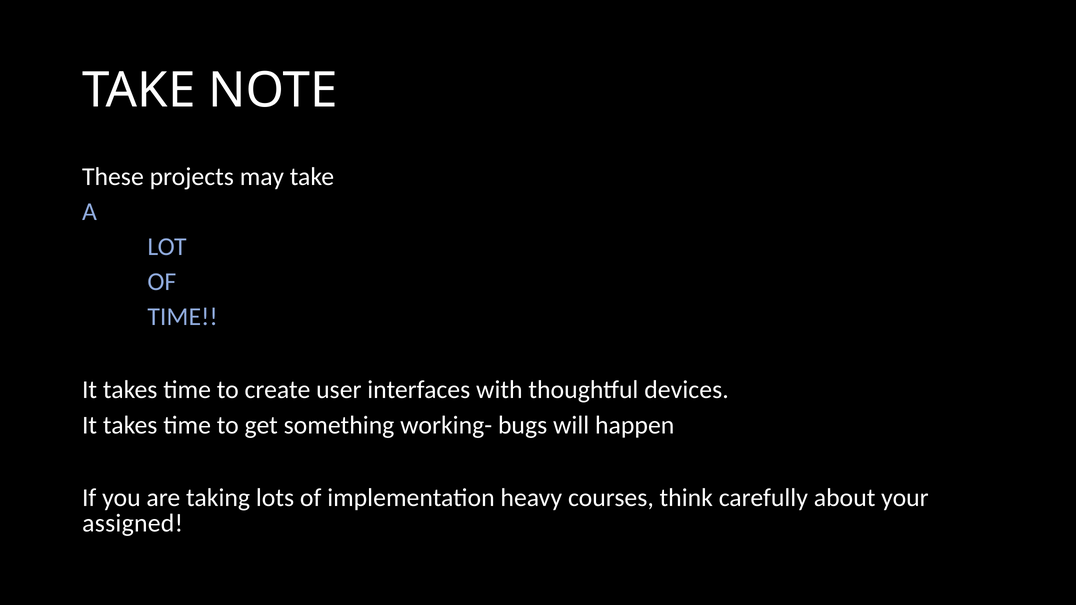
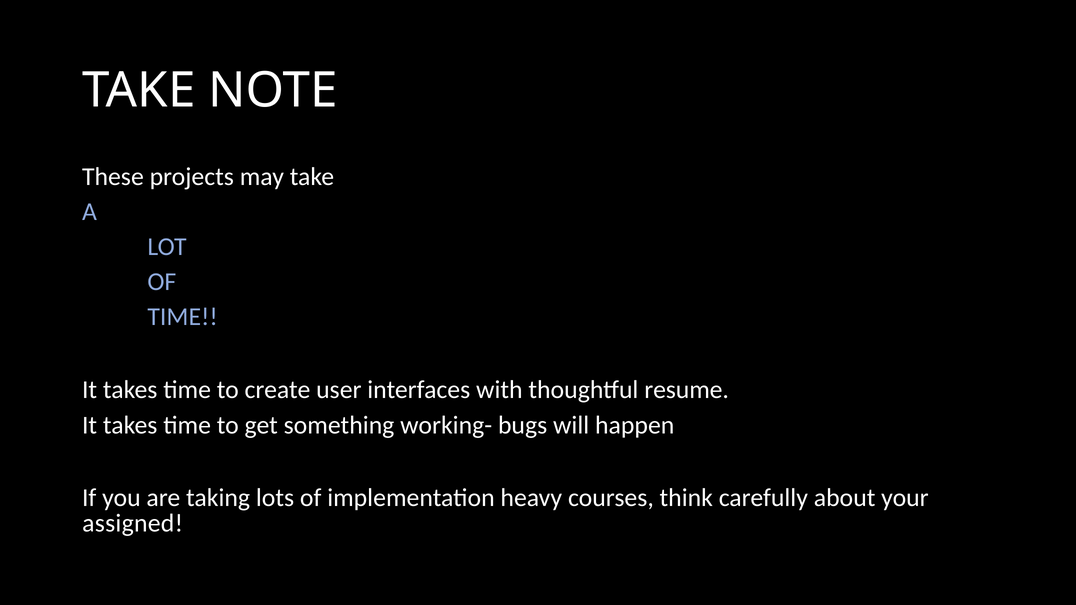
devices: devices -> resume (687, 390)
